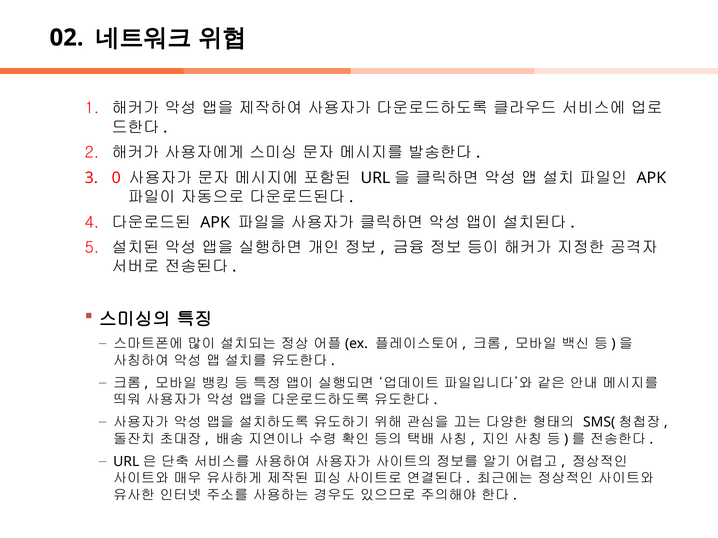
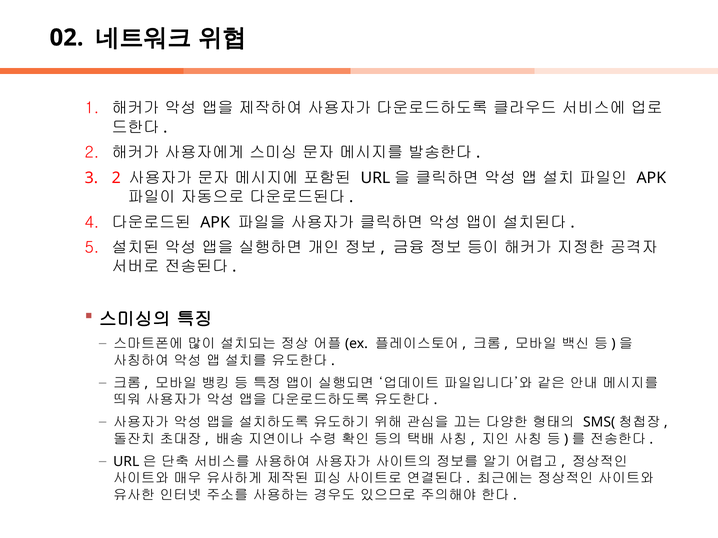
0: 0 -> 2 (116, 178)
